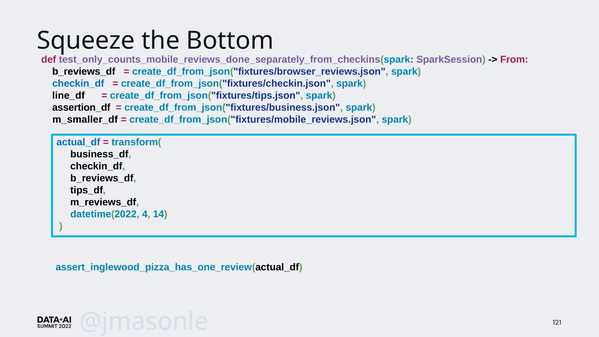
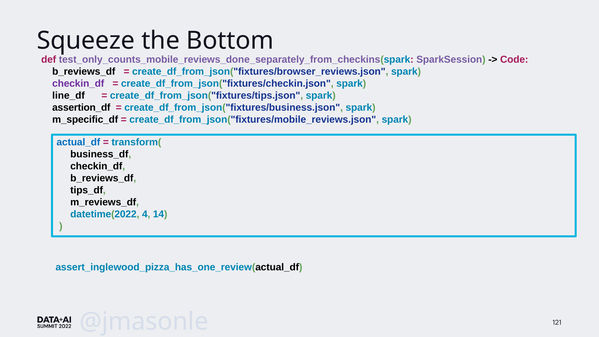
From: From -> Code (514, 60)
checkin_df colour: blue -> purple (78, 84)
m_smaller_df: m_smaller_df -> m_specific_df (85, 120)
